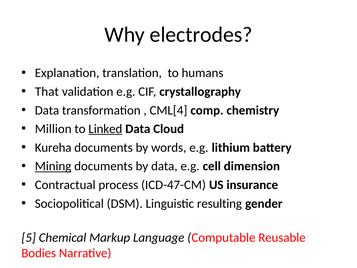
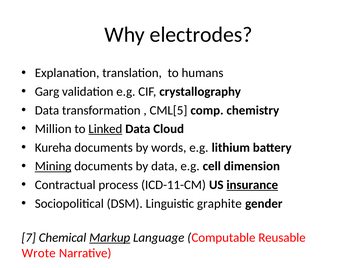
That: That -> Garg (47, 92)
CML[4: CML[4 -> CML[5 (168, 110)
ICD-47-CM: ICD-47-CM -> ICD-11-CM (174, 185)
insurance underline: none -> present (252, 185)
resulting: resulting -> graphite (219, 203)
5: 5 -> 7 (29, 237)
Markup underline: none -> present (110, 237)
Bodies: Bodies -> Wrote (39, 253)
